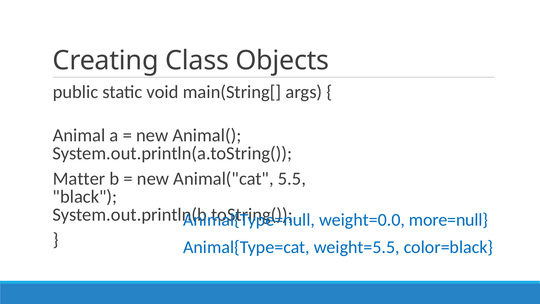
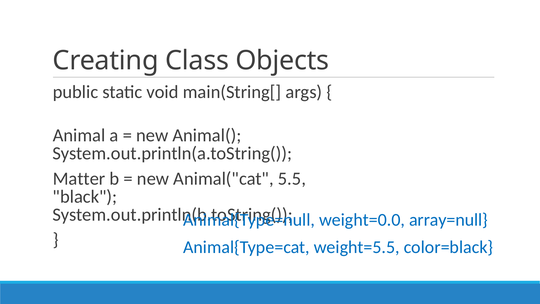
more=null: more=null -> array=null (448, 220)
